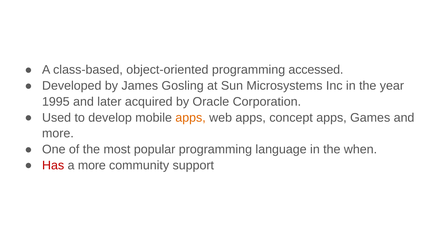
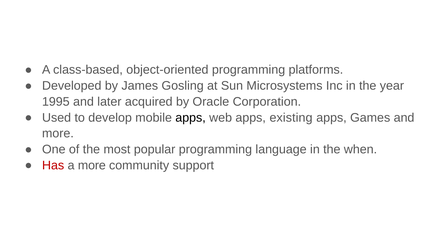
accessed: accessed -> platforms (316, 70)
apps colour: orange -> black (191, 118)
concept: concept -> existing (291, 118)
